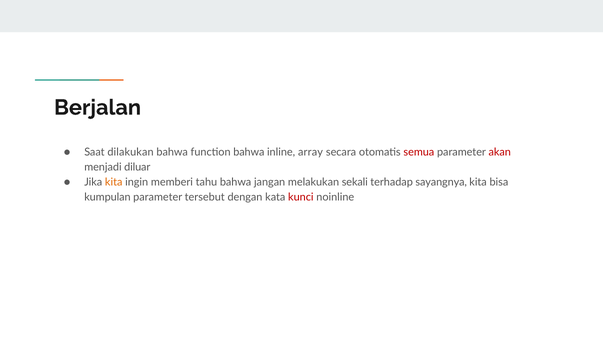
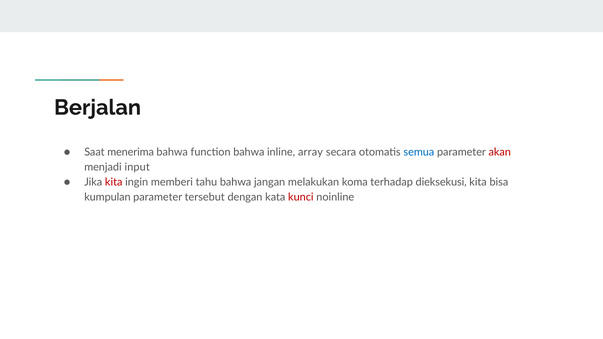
dilakukan: dilakukan -> menerima (131, 152)
semua colour: red -> blue (419, 152)
diluar: diluar -> input (137, 167)
kita colour: orange -> red (114, 182)
sekali: sekali -> koma (355, 182)
sayangnya: sayangnya -> dieksekusi (441, 182)
